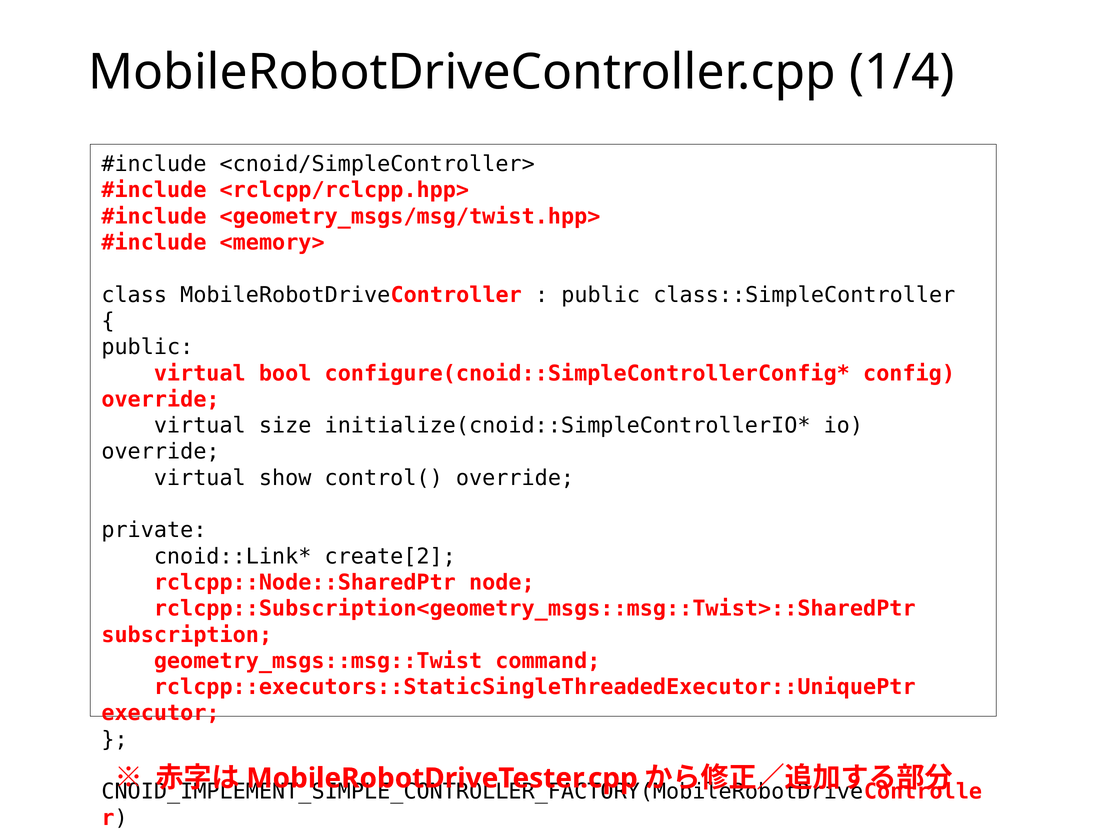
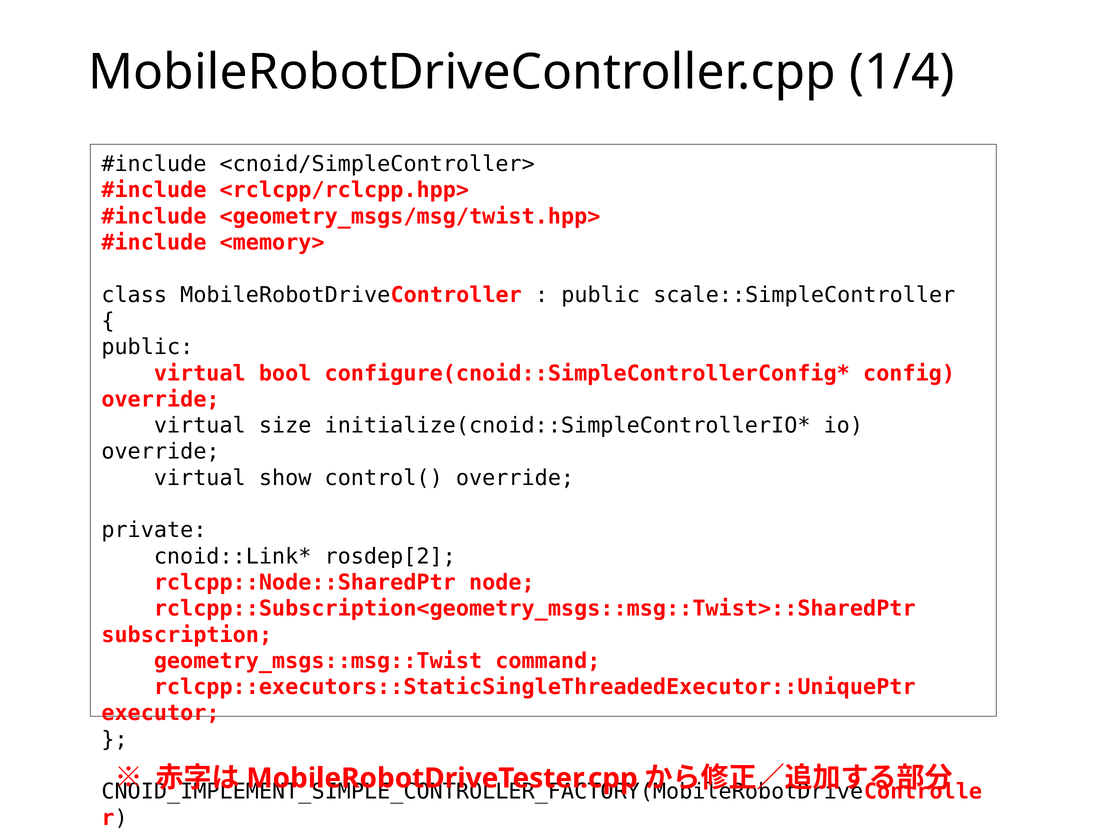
class::SimpleController: class::SimpleController -> scale::SimpleController (804, 295)
create[2: create[2 -> rosdep[2 (390, 556)
